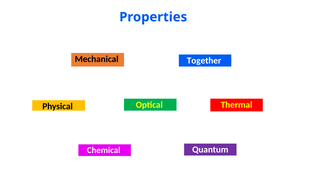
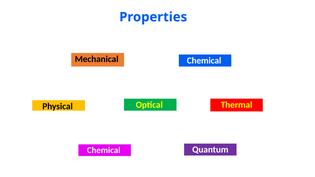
Mechanical Together: Together -> Chemical (204, 61)
